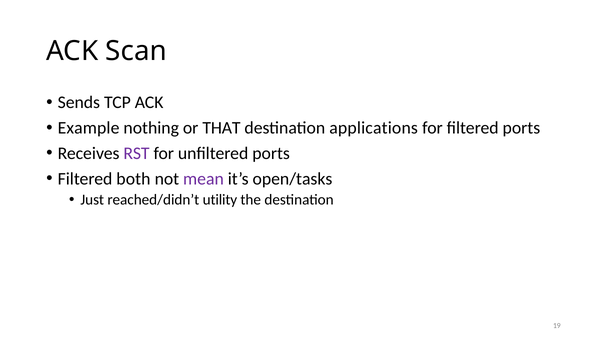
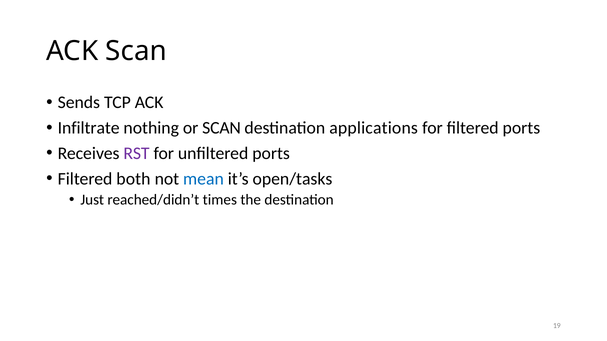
Example: Example -> Infiltrate (89, 128)
or THAT: THAT -> SCAN (222, 128)
mean colour: purple -> blue (203, 179)
utility: utility -> times (220, 200)
